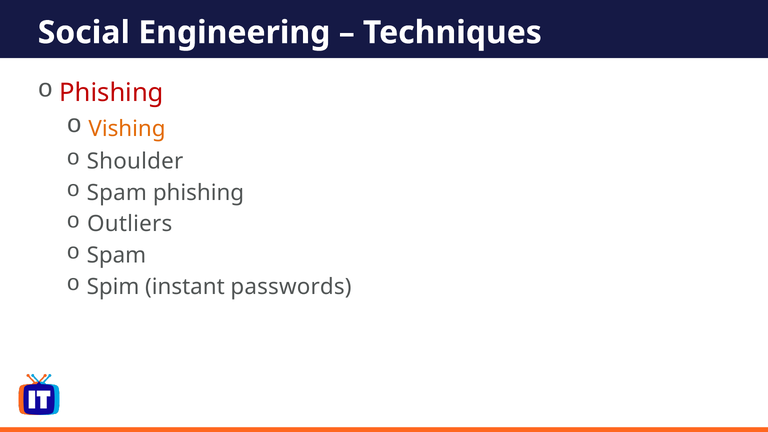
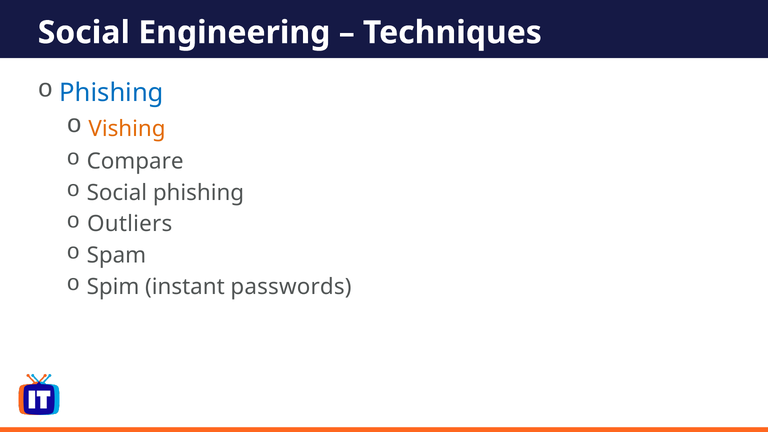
Phishing colour: red -> blue (111, 93)
Shoulder: Shoulder -> Compare (135, 161)
Spam: Spam -> Social (117, 193)
